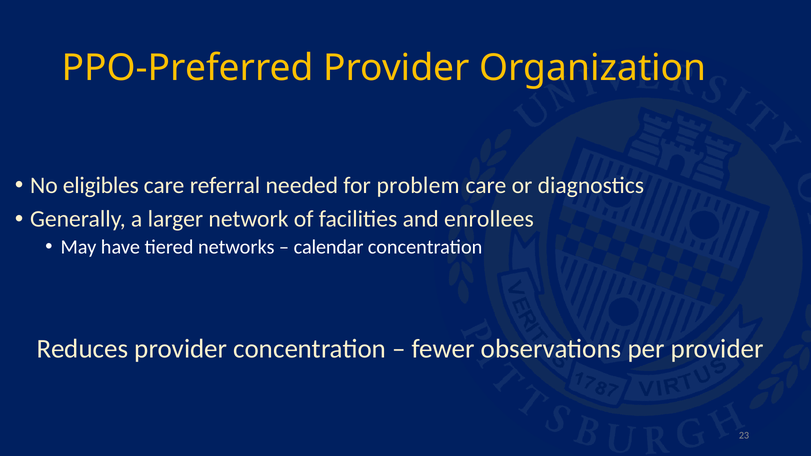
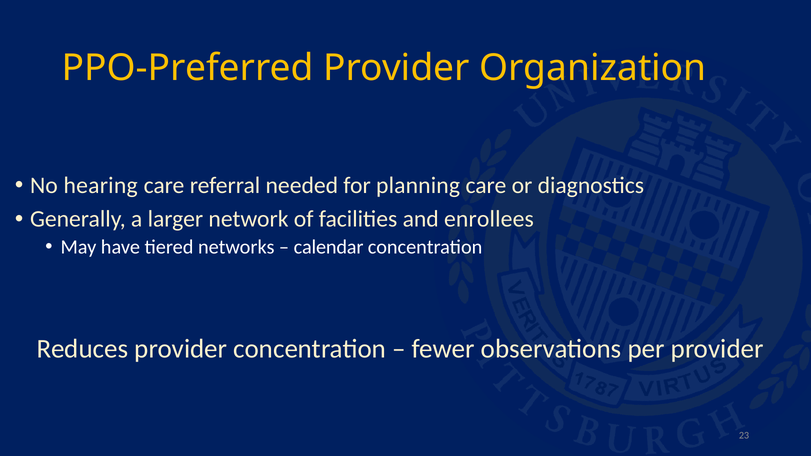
eligibles: eligibles -> hearing (101, 185)
problem: problem -> planning (418, 185)
